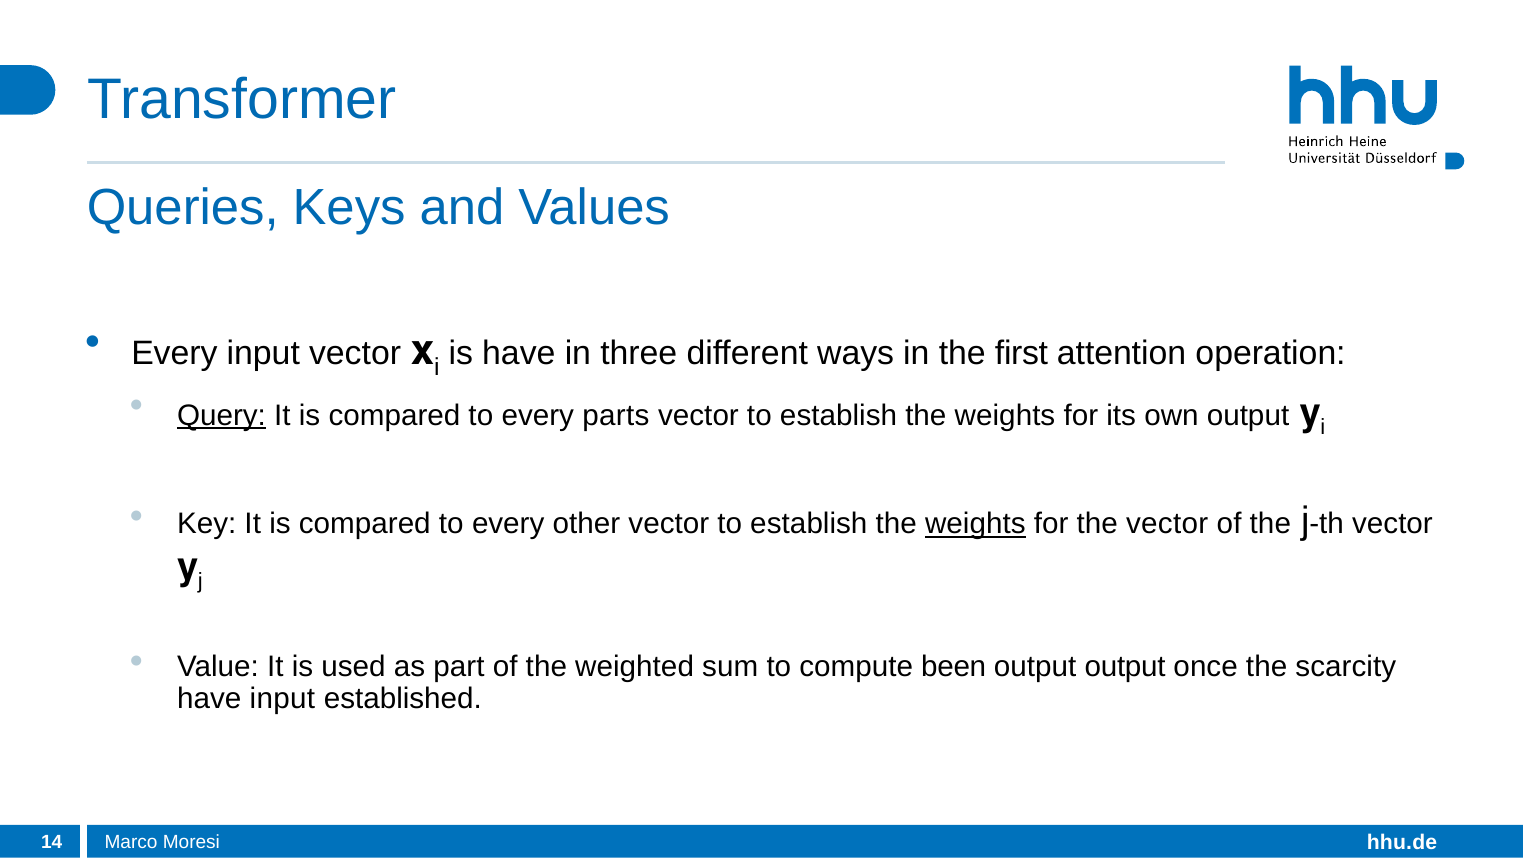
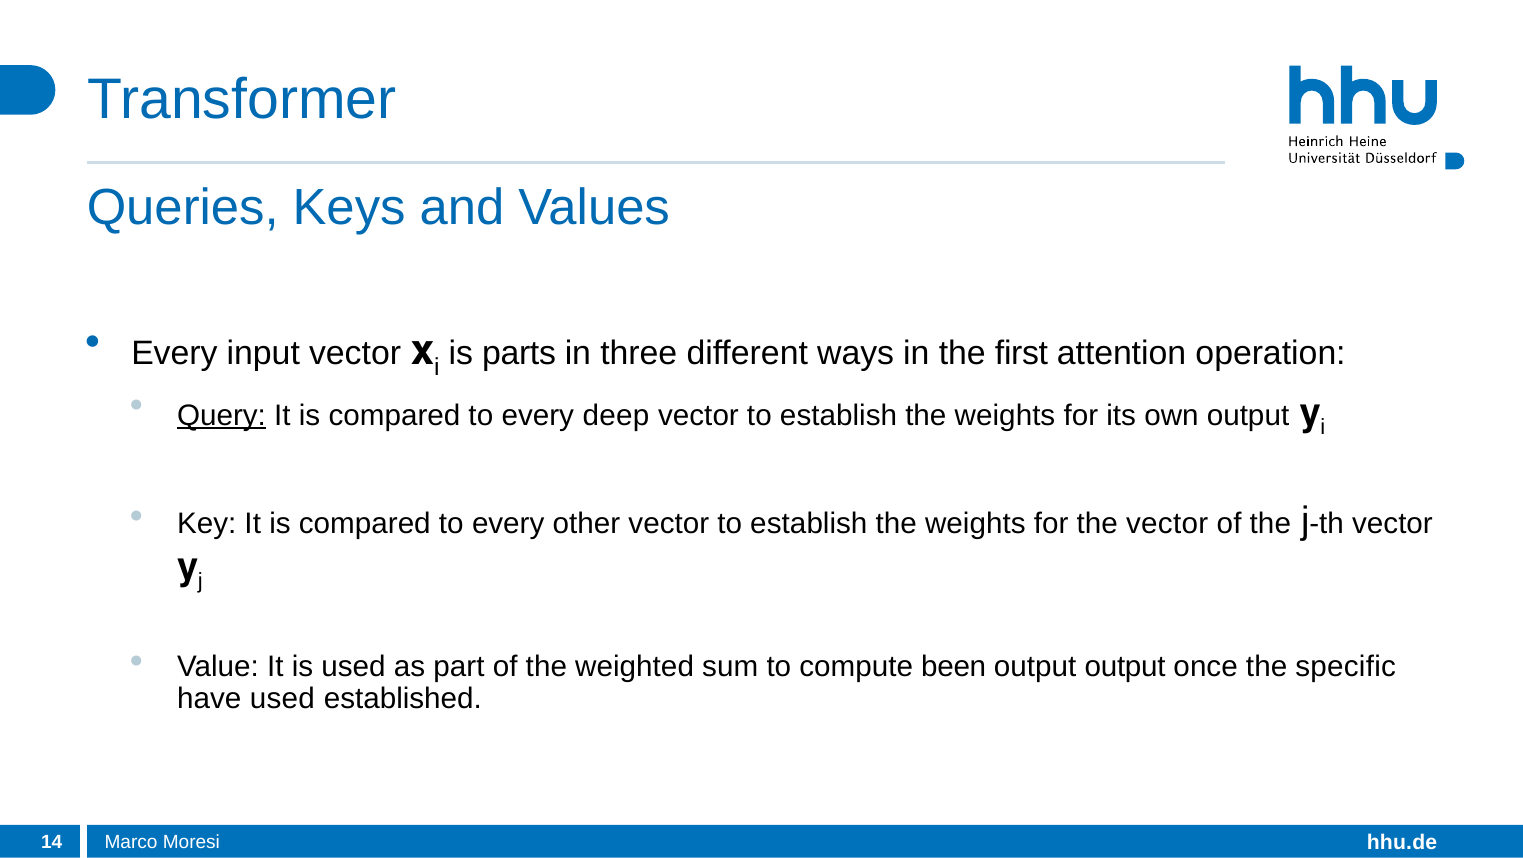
is have: have -> parts (519, 353)
parts: parts -> deep (616, 415)
weights underline: present -> none (975, 524)
scarcity: scarcity -> specific (1346, 666)
have input: input -> used (282, 698)
